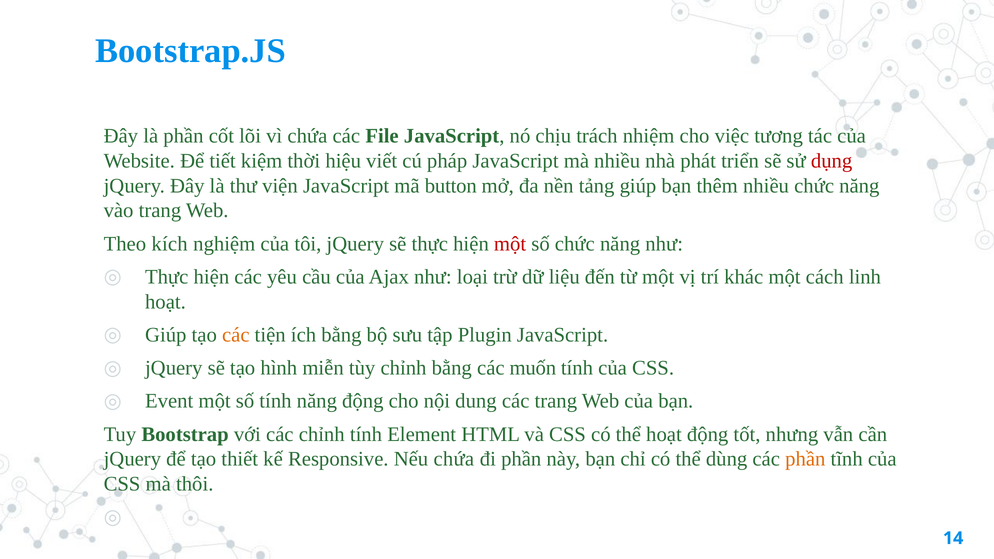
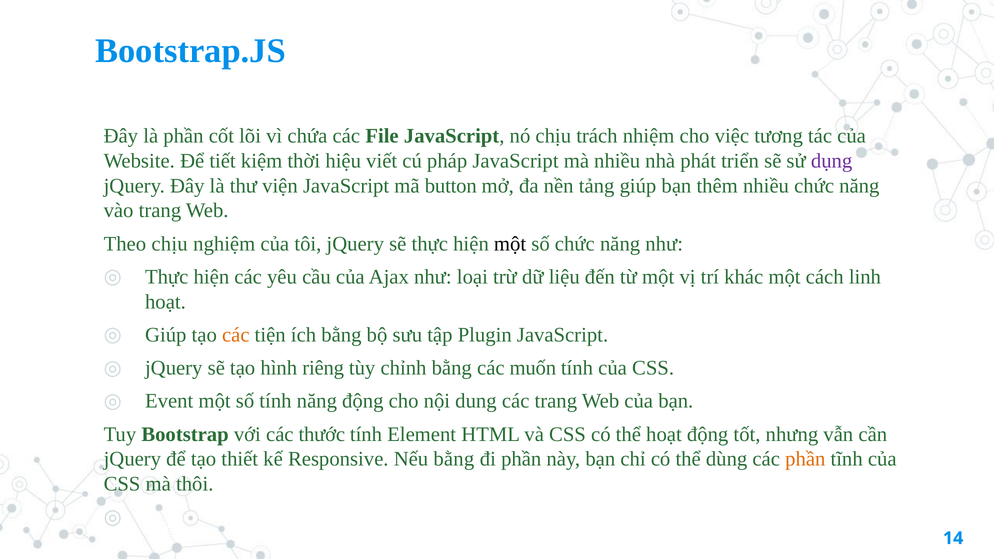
dụng colour: red -> purple (832, 161)
Theo kích: kích -> chịu (170, 244)
một colour: red -> black (510, 244)
miễn: miễn -> riêng (323, 368)
các chỉnh: chỉnh -> thước (322, 434)
Nếu chứa: chứa -> bằng (454, 459)
